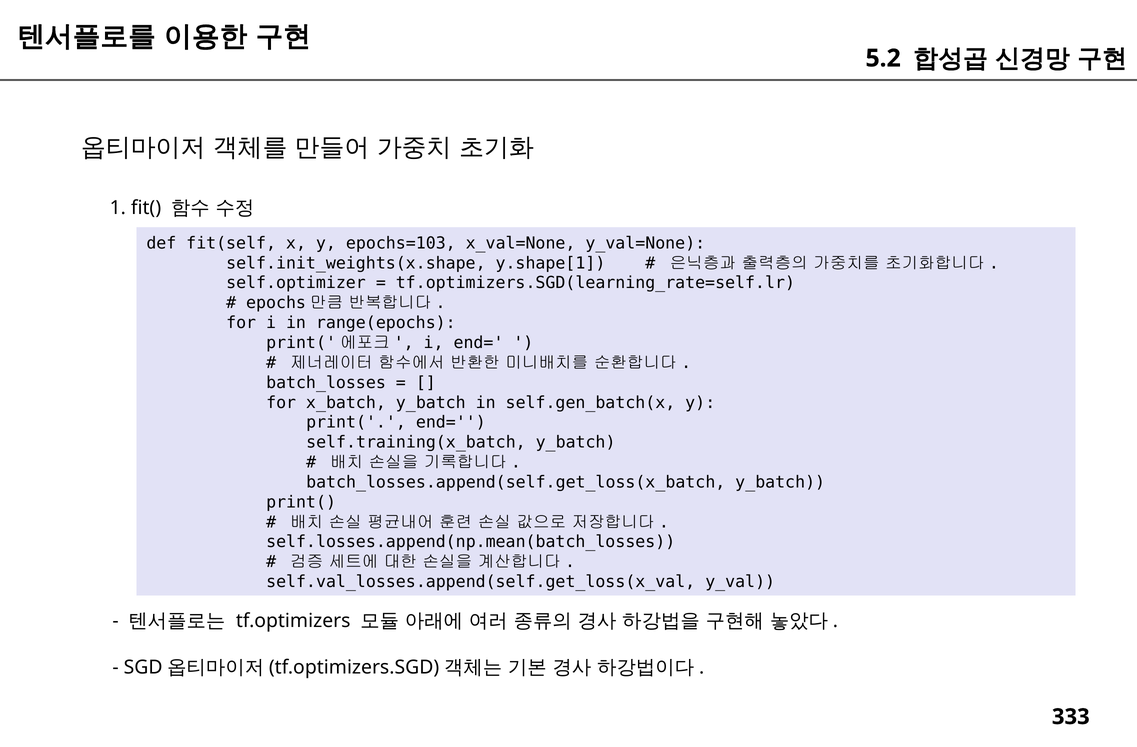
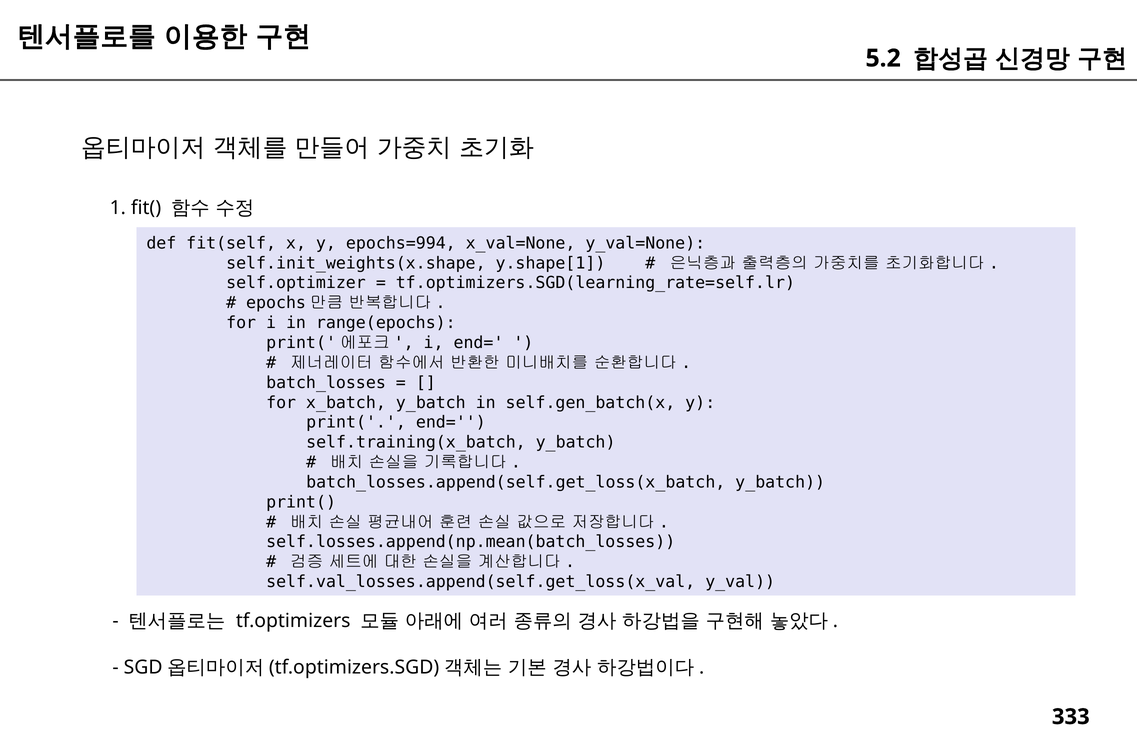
epochs=103: epochs=103 -> epochs=994 (401, 243)
